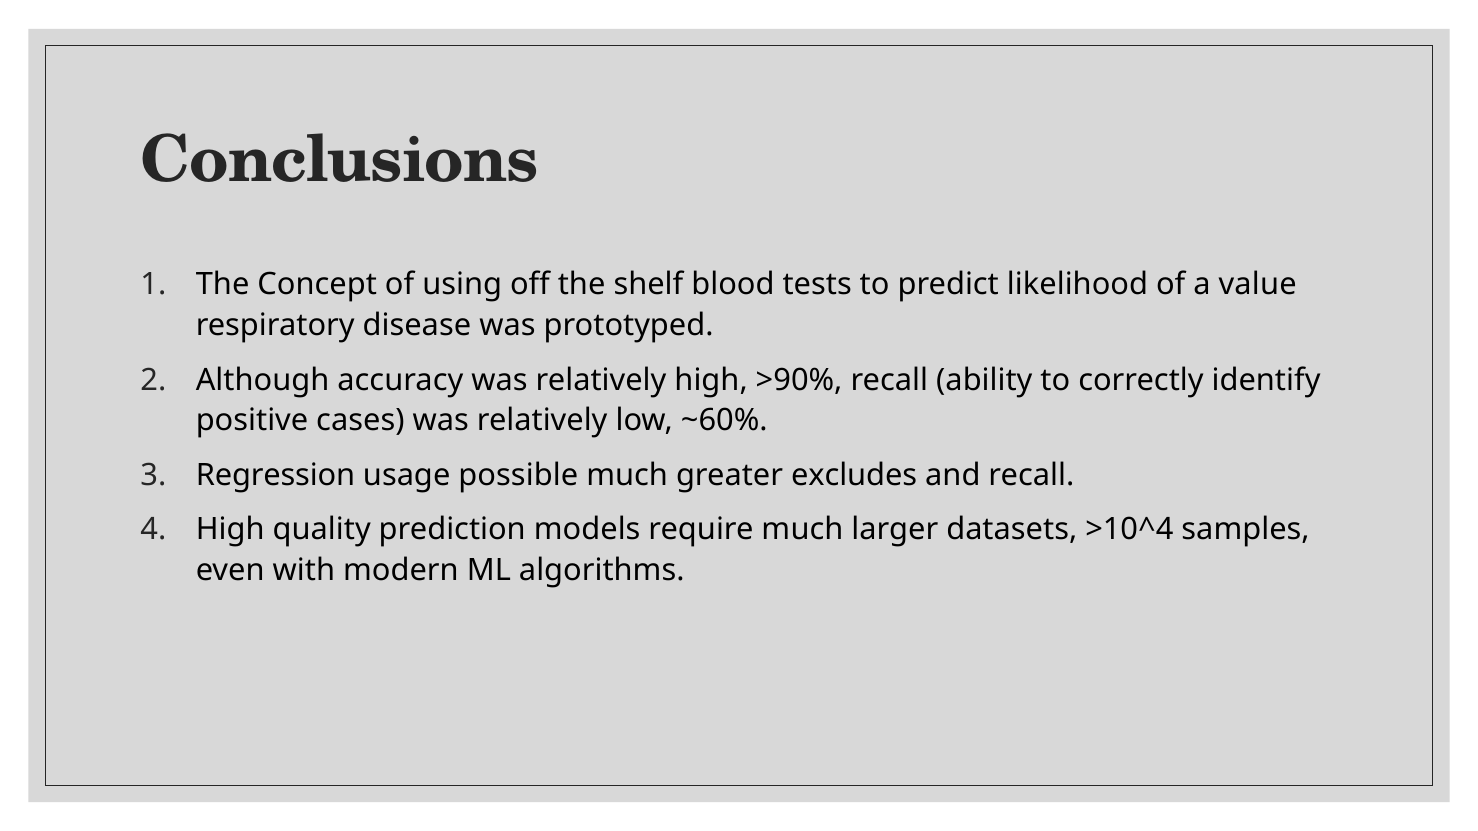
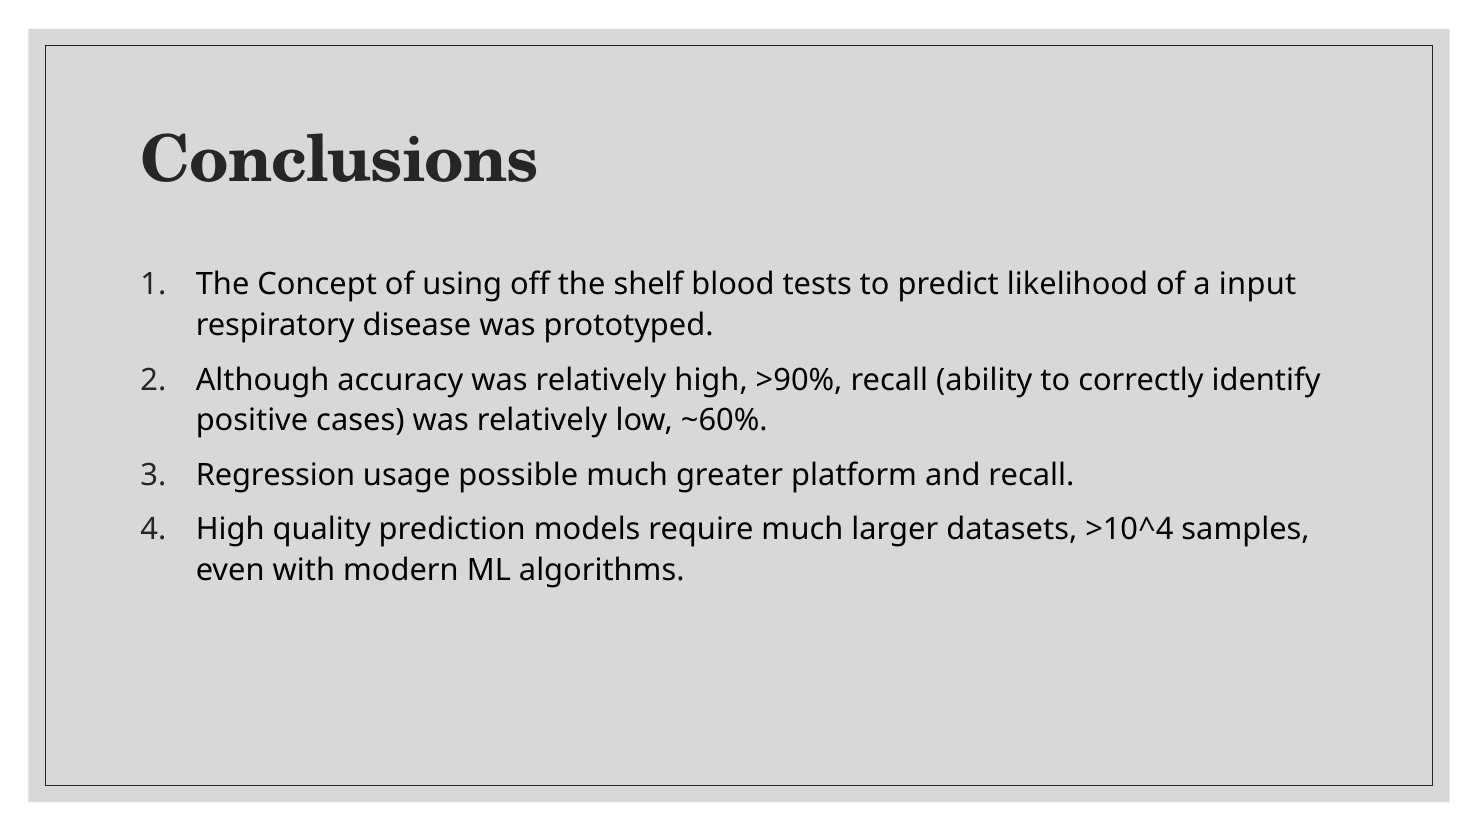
value: value -> input (1258, 285)
excludes: excludes -> platform (854, 475)
